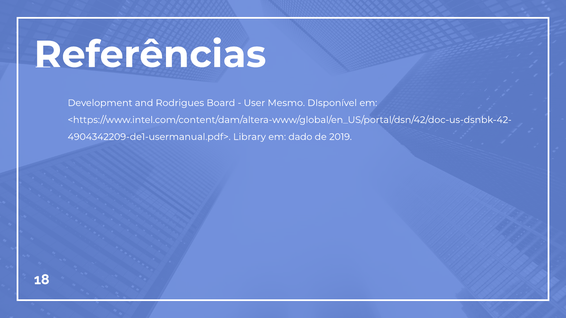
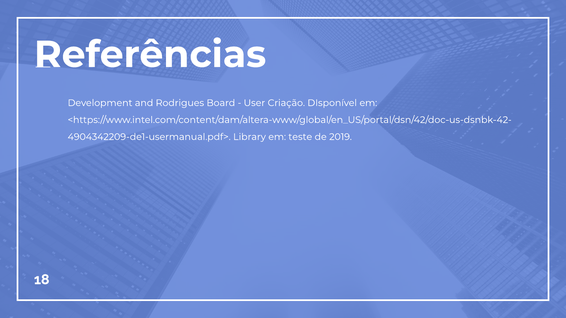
Mesmo: Mesmo -> Criação (286, 103)
dado: dado -> teste (300, 137)
